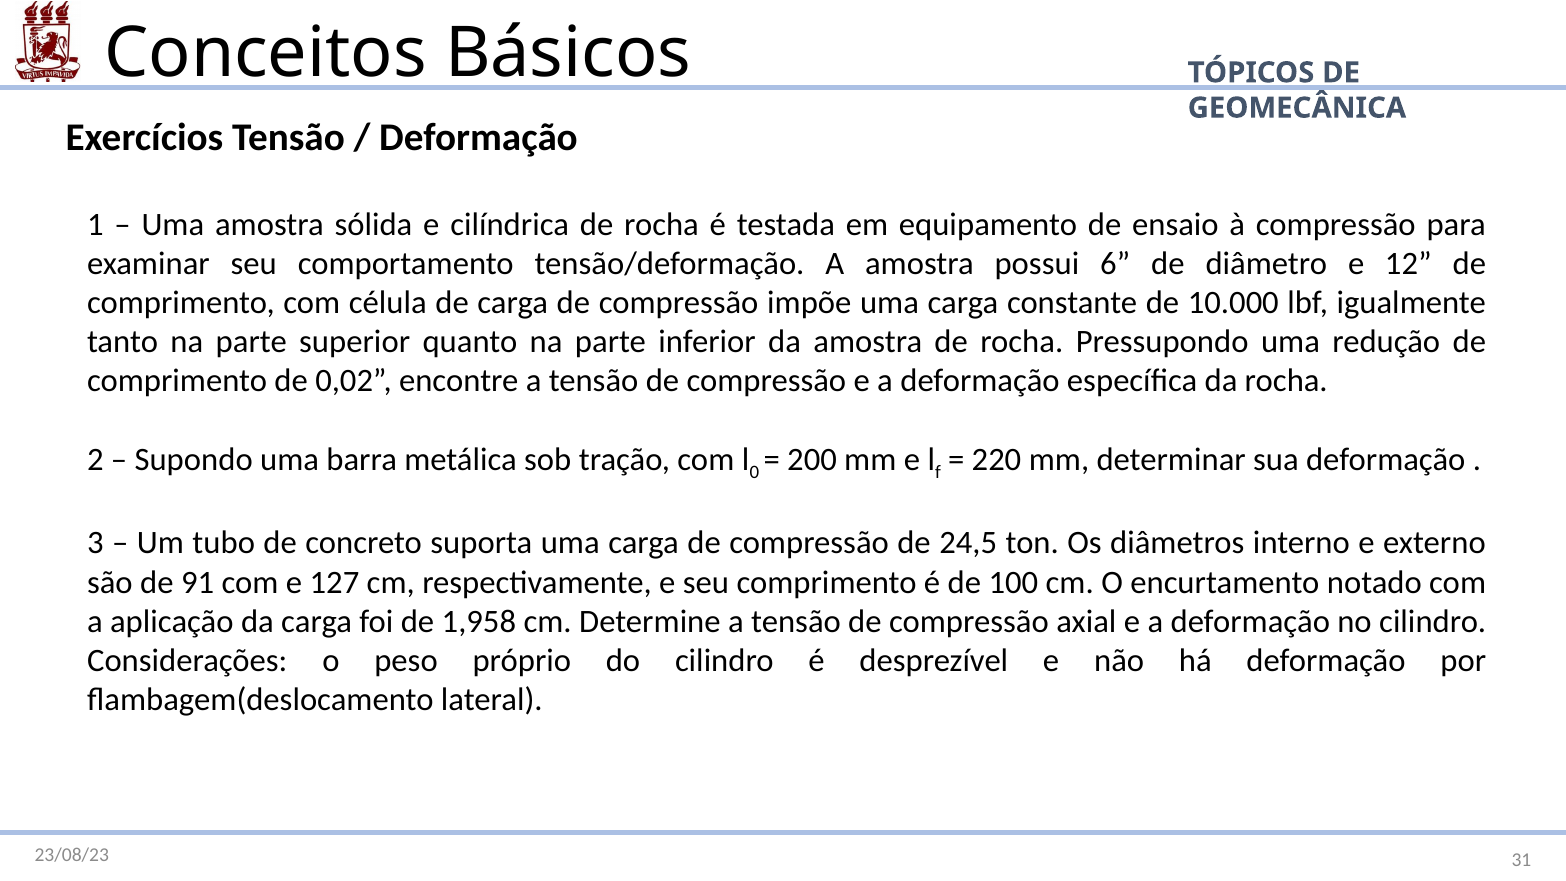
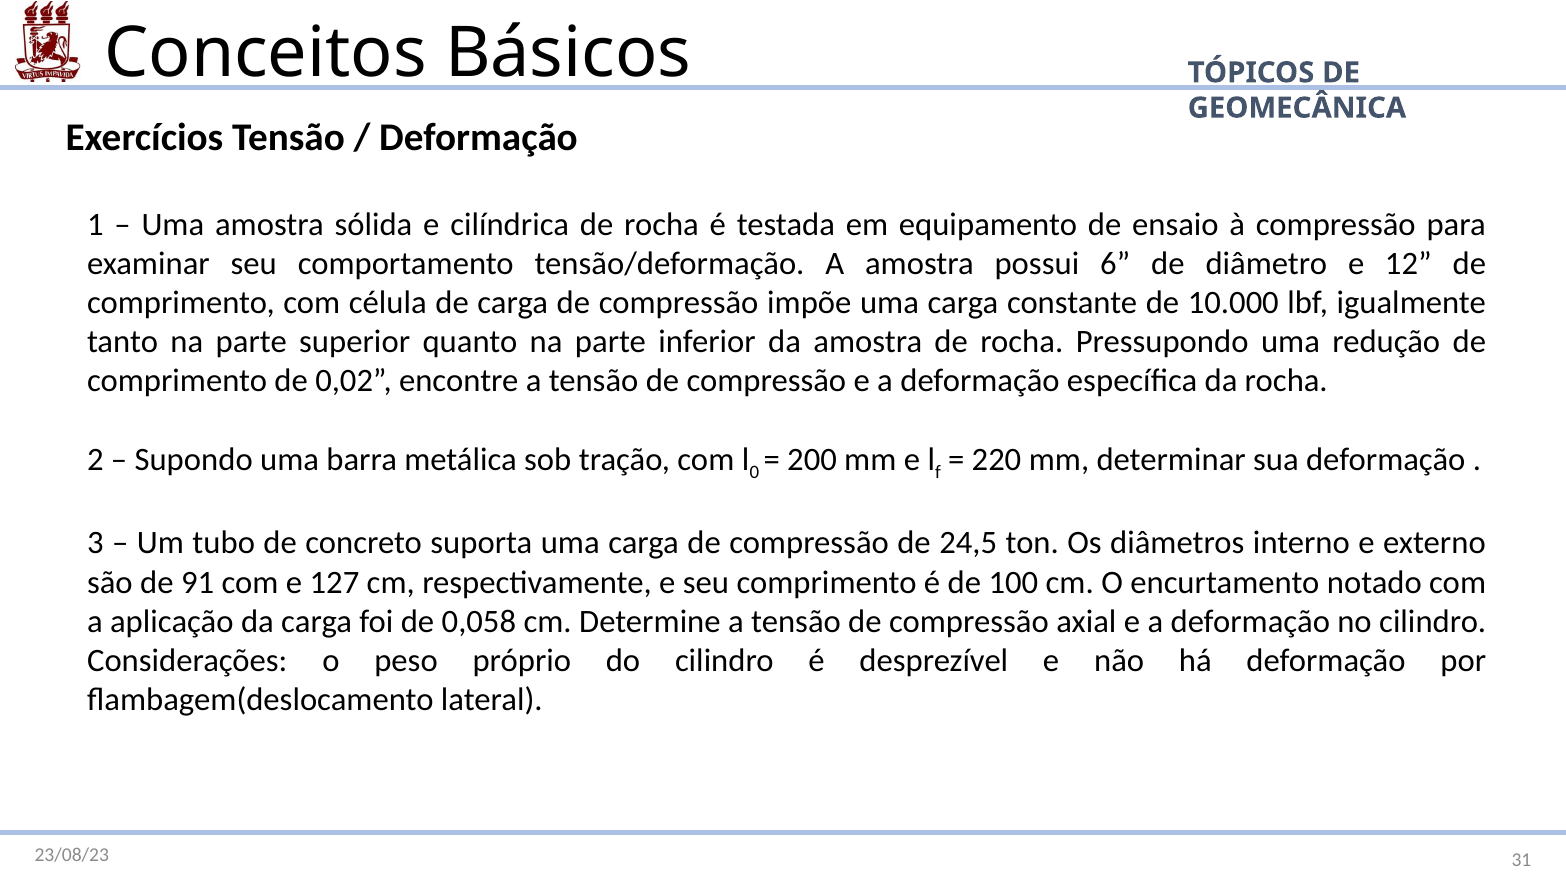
1,958: 1,958 -> 0,058 (479, 621)
